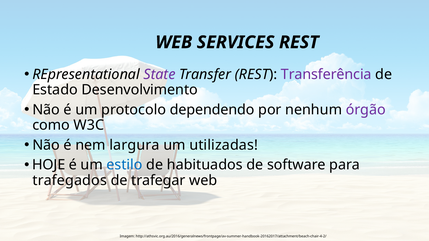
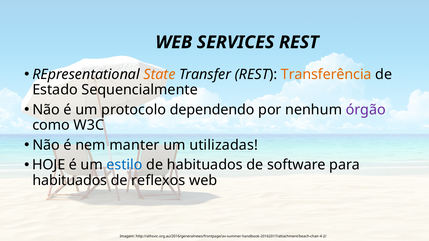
State colour: purple -> orange (159, 74)
Transferência colour: purple -> orange (326, 74)
Desenvolvimento: Desenvolvimento -> Sequencialmente (140, 90)
largura: largura -> manter (135, 145)
trafegados: trafegados -> habituados (70, 181)
trafegar: trafegar -> reflexos (158, 181)
